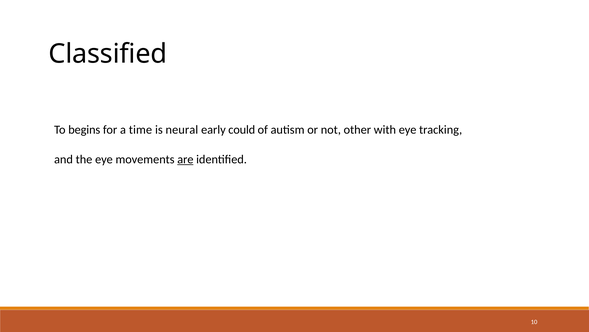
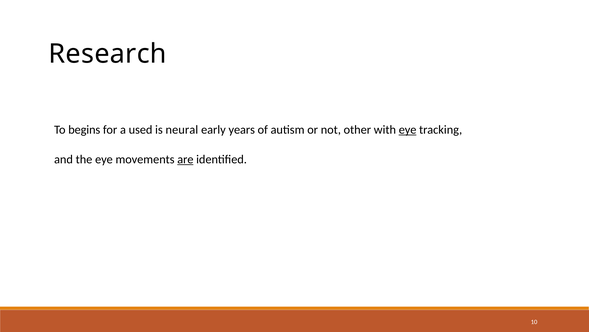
Classified: Classified -> Research (108, 54)
time: time -> used (141, 129)
could: could -> years (242, 129)
eye underline: none -> present (408, 129)
